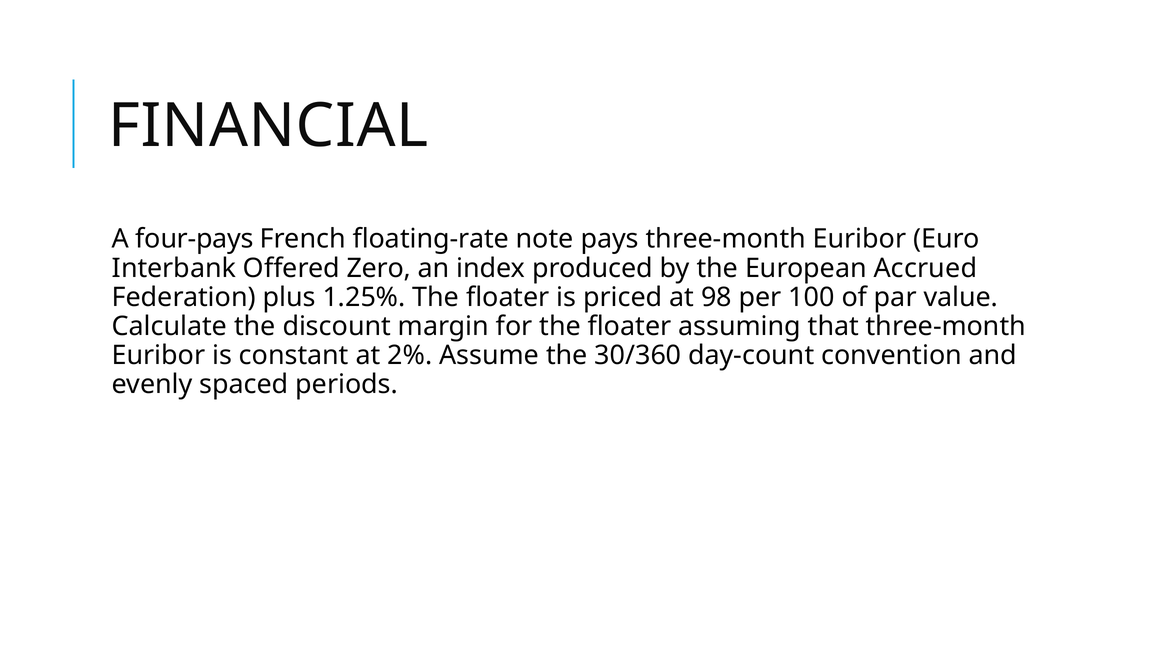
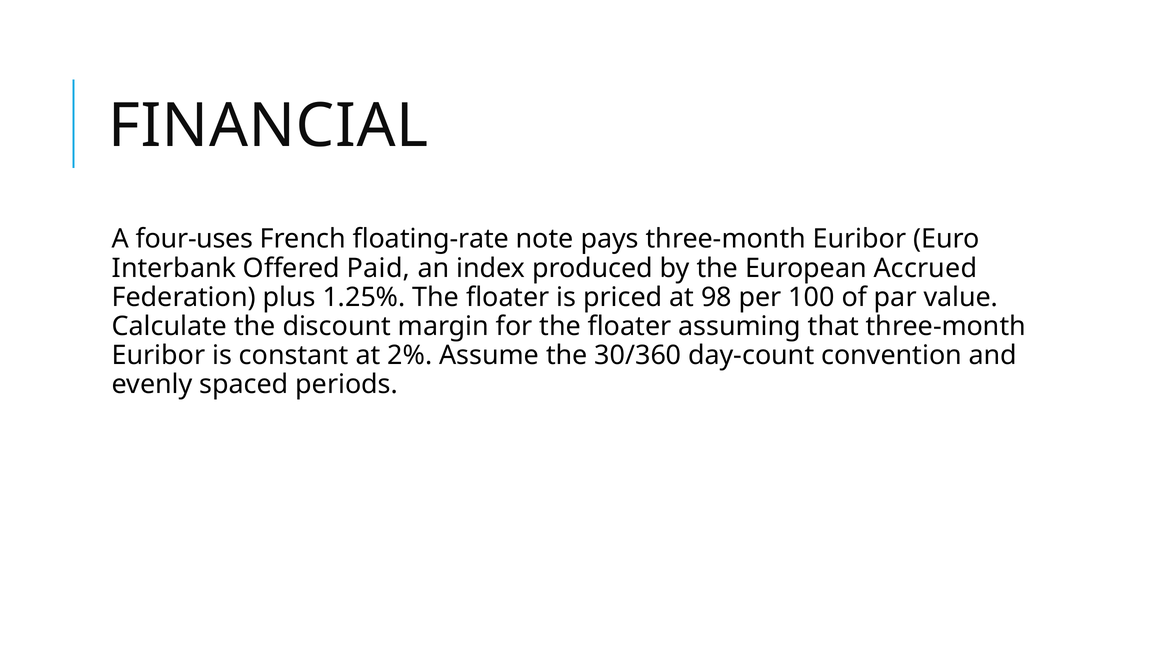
four-pays: four-pays -> four-uses (195, 239)
Zero: Zero -> Paid (378, 268)
